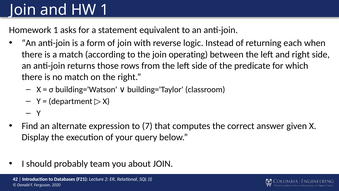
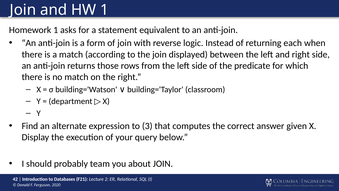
operating: operating -> displayed (188, 54)
7: 7 -> 3 (147, 126)
